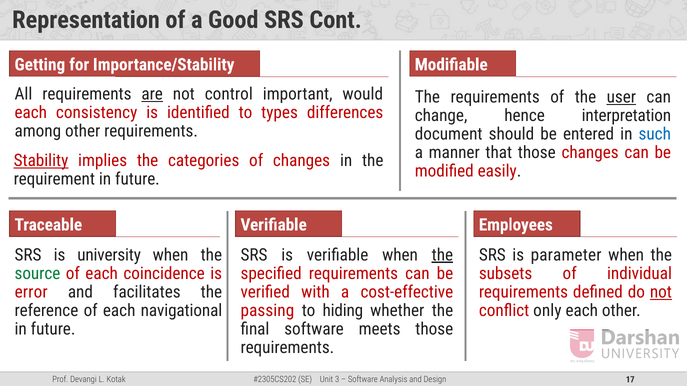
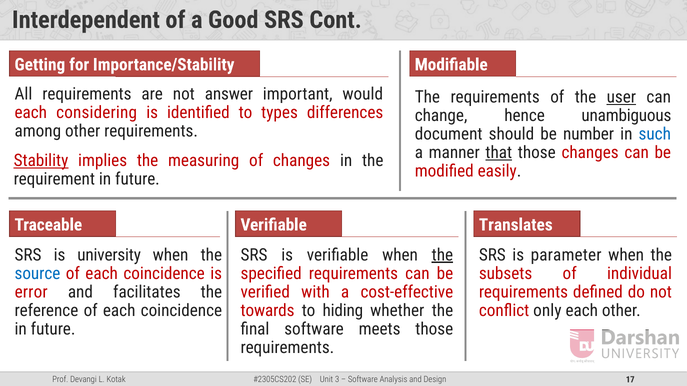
Representation: Representation -> Interdependent (86, 20)
are underline: present -> none (152, 94)
control: control -> answer (229, 94)
consistency: consistency -> considering (97, 113)
interpretation: interpretation -> unambiguous (626, 116)
entered: entered -> number (589, 134)
that underline: none -> present (499, 153)
categories: categories -> measuring (204, 161)
Employees: Employees -> Translates (516, 225)
source colour: green -> blue (37, 274)
not underline: present -> none (661, 292)
reference of each navigational: navigational -> coincidence (181, 311)
passing: passing -> towards (268, 311)
